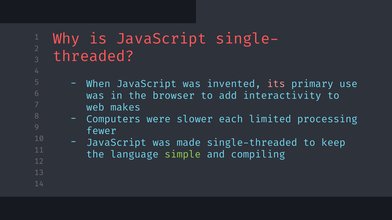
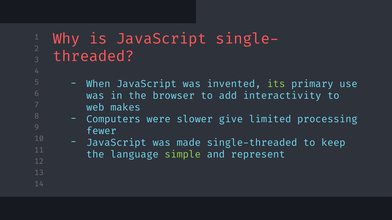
its colour: pink -> light green (276, 84)
each: each -> give (231, 119)
compiling: compiling -> represent (258, 155)
